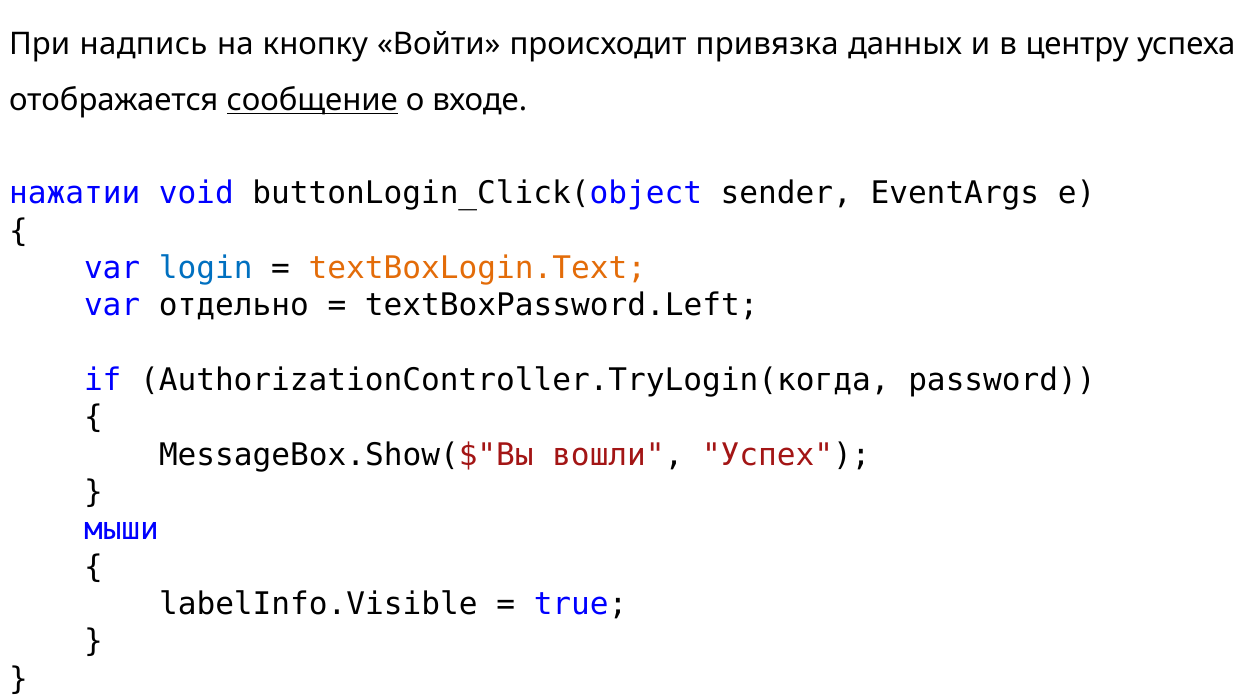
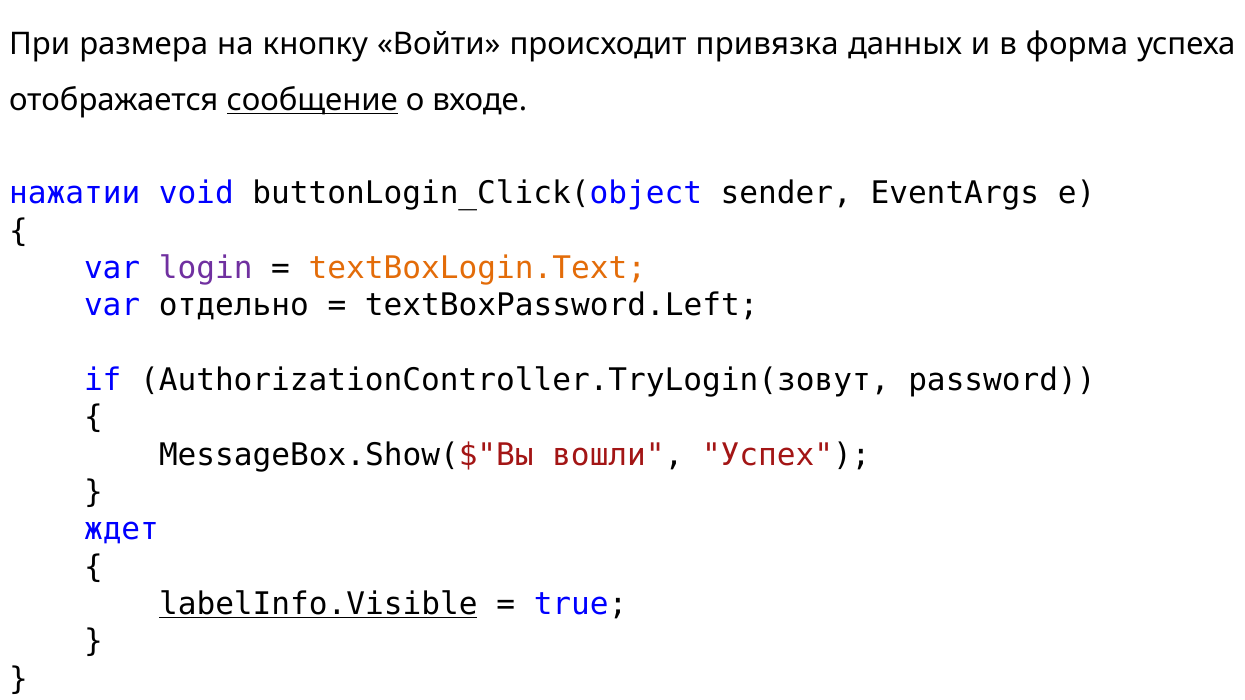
надпись: надпись -> размера (144, 44)
центру: центру -> форма (1077, 44)
login colour: blue -> purple (206, 268)
AuthorizationController.TryLogin(когда: AuthorizationController.TryLogin(когда -> AuthorizationController.TryLogin(зовут (515, 380)
мыши: мыши -> ждет (122, 530)
labelInfo.Visible underline: none -> present (318, 604)
